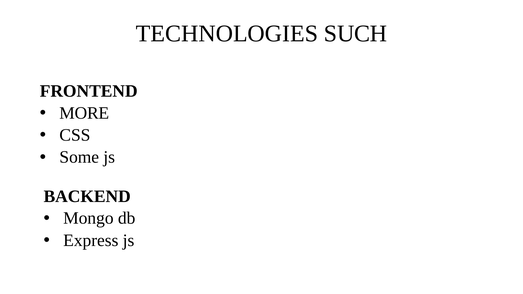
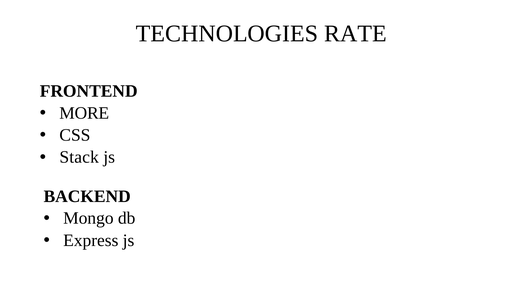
SUCH: SUCH -> RATE (355, 34)
Some: Some -> Stack (79, 157)
